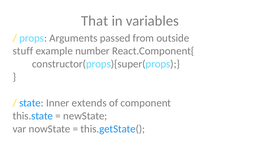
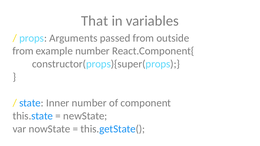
stuff: stuff -> from (23, 51)
Inner extends: extends -> number (89, 103)
